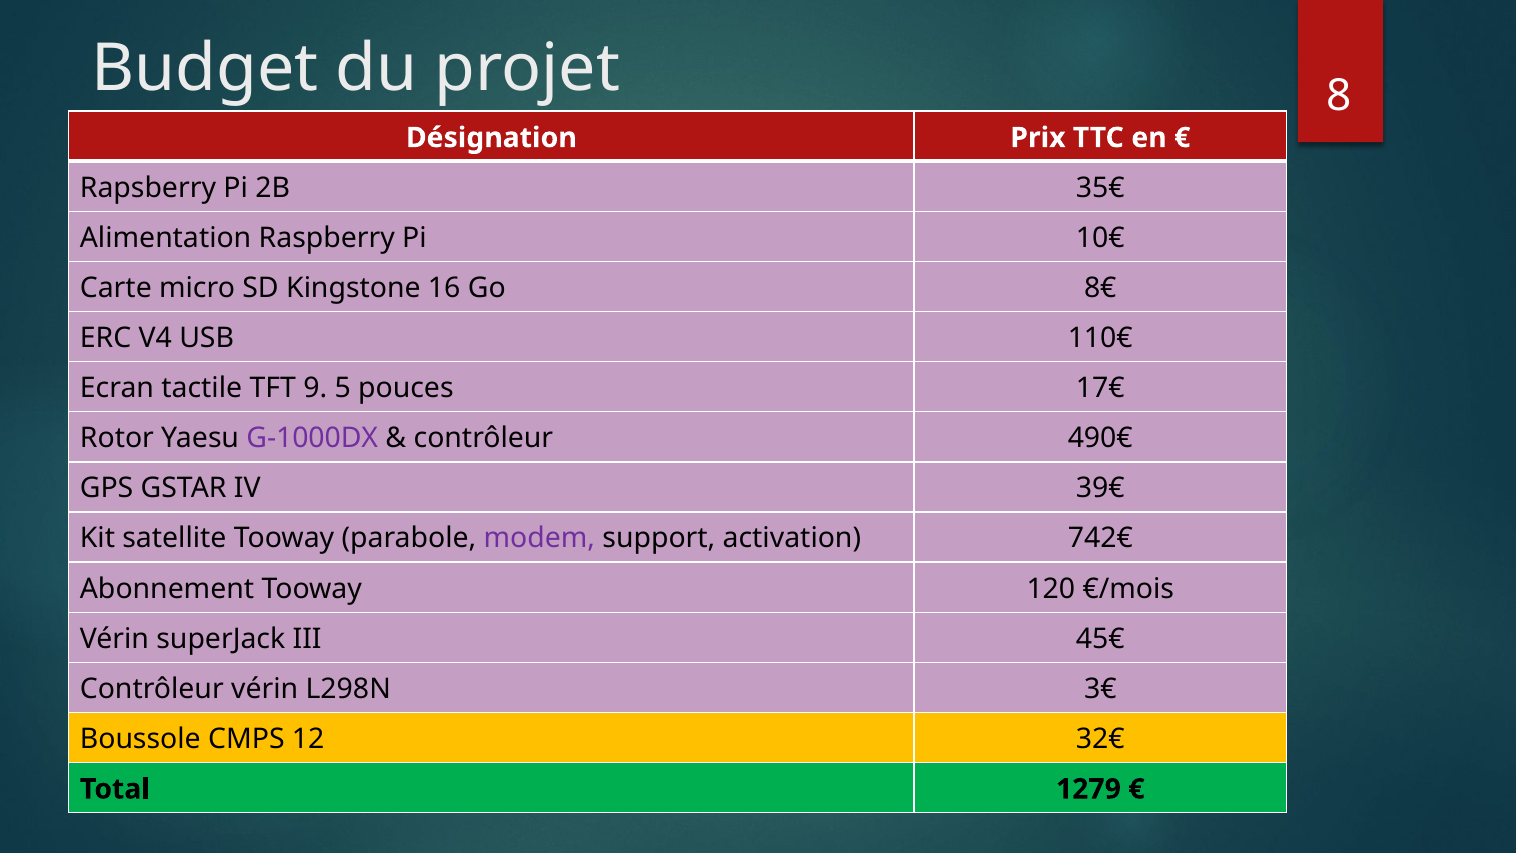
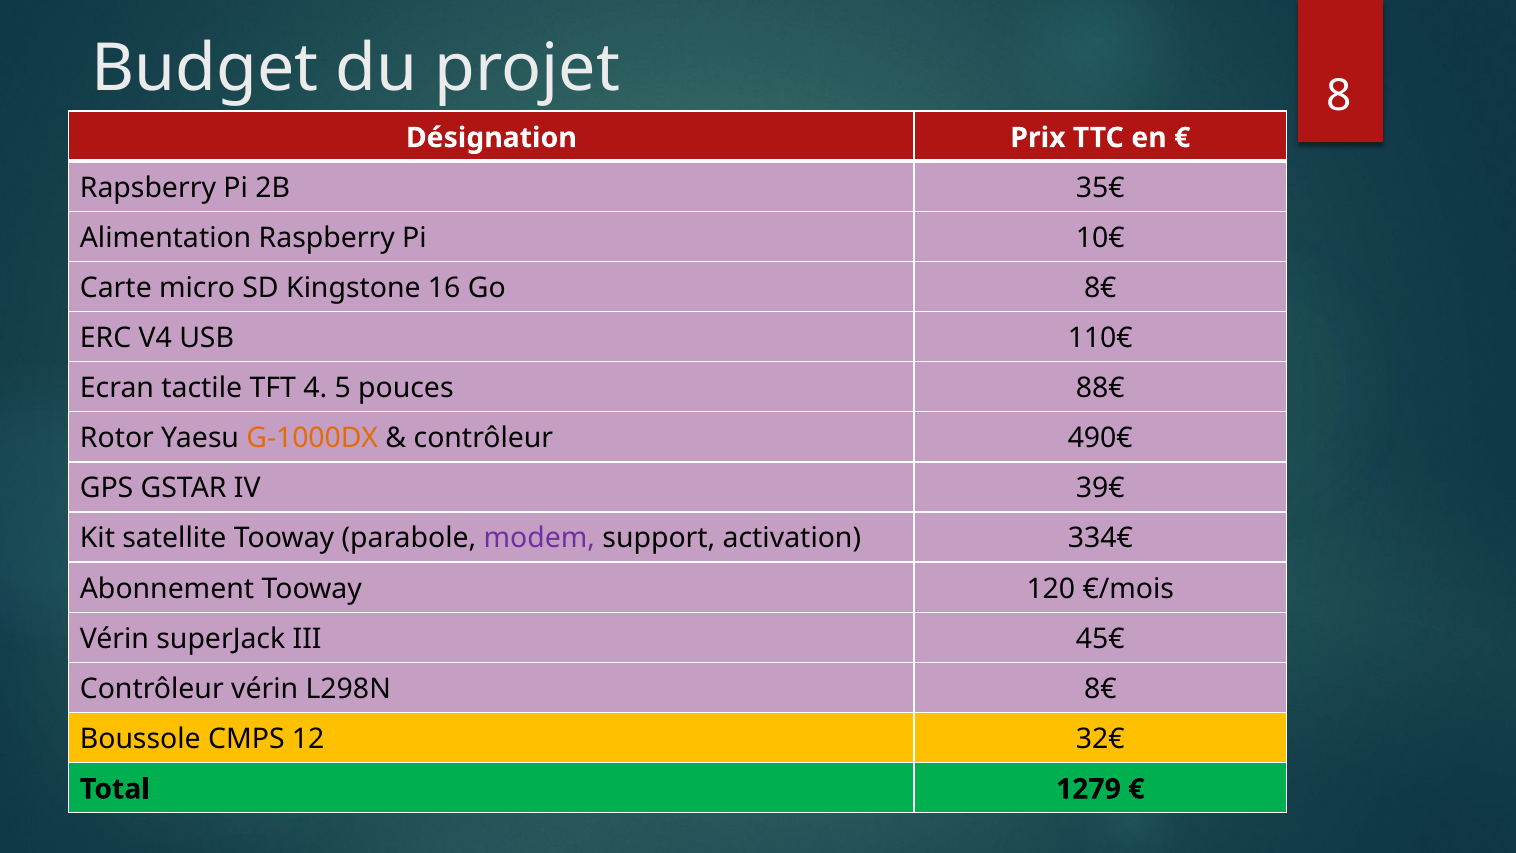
9: 9 -> 4 (315, 388)
17€: 17€ -> 88€ (1100, 388)
G-1000DX colour: purple -> orange (312, 438)
742€: 742€ -> 334€ (1100, 538)
L298N 3€: 3€ -> 8€ (1100, 689)
